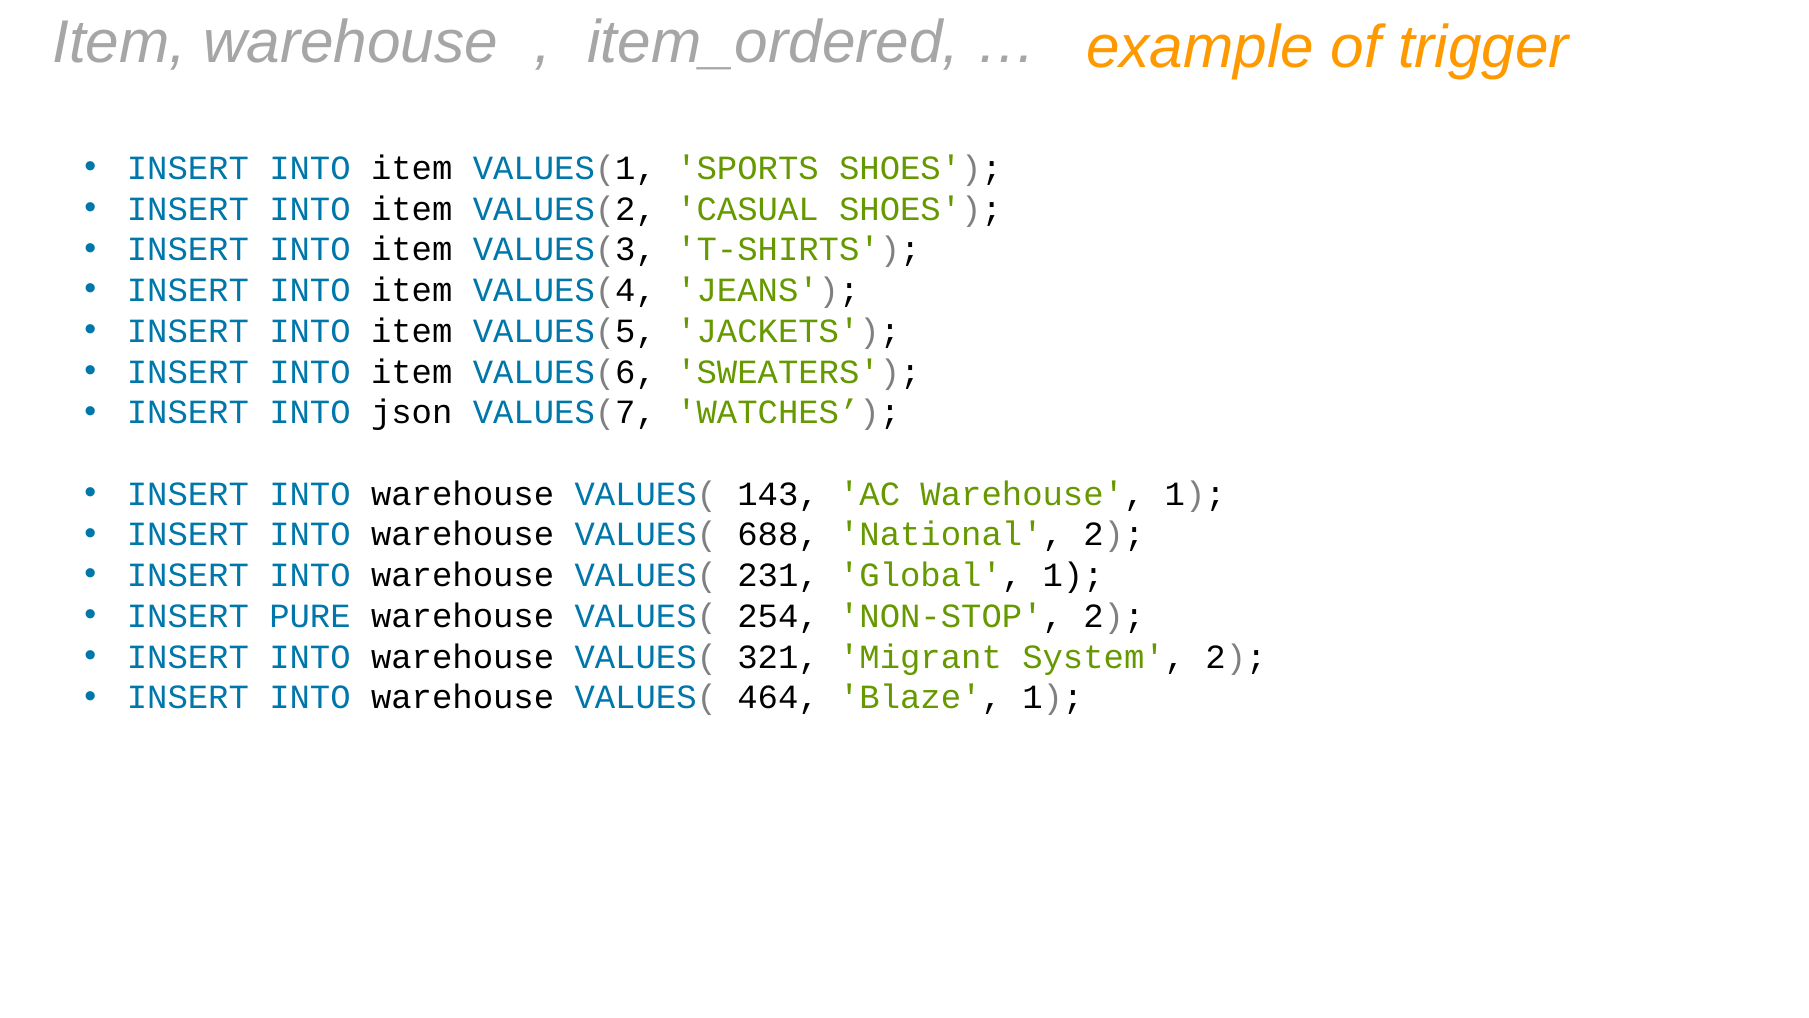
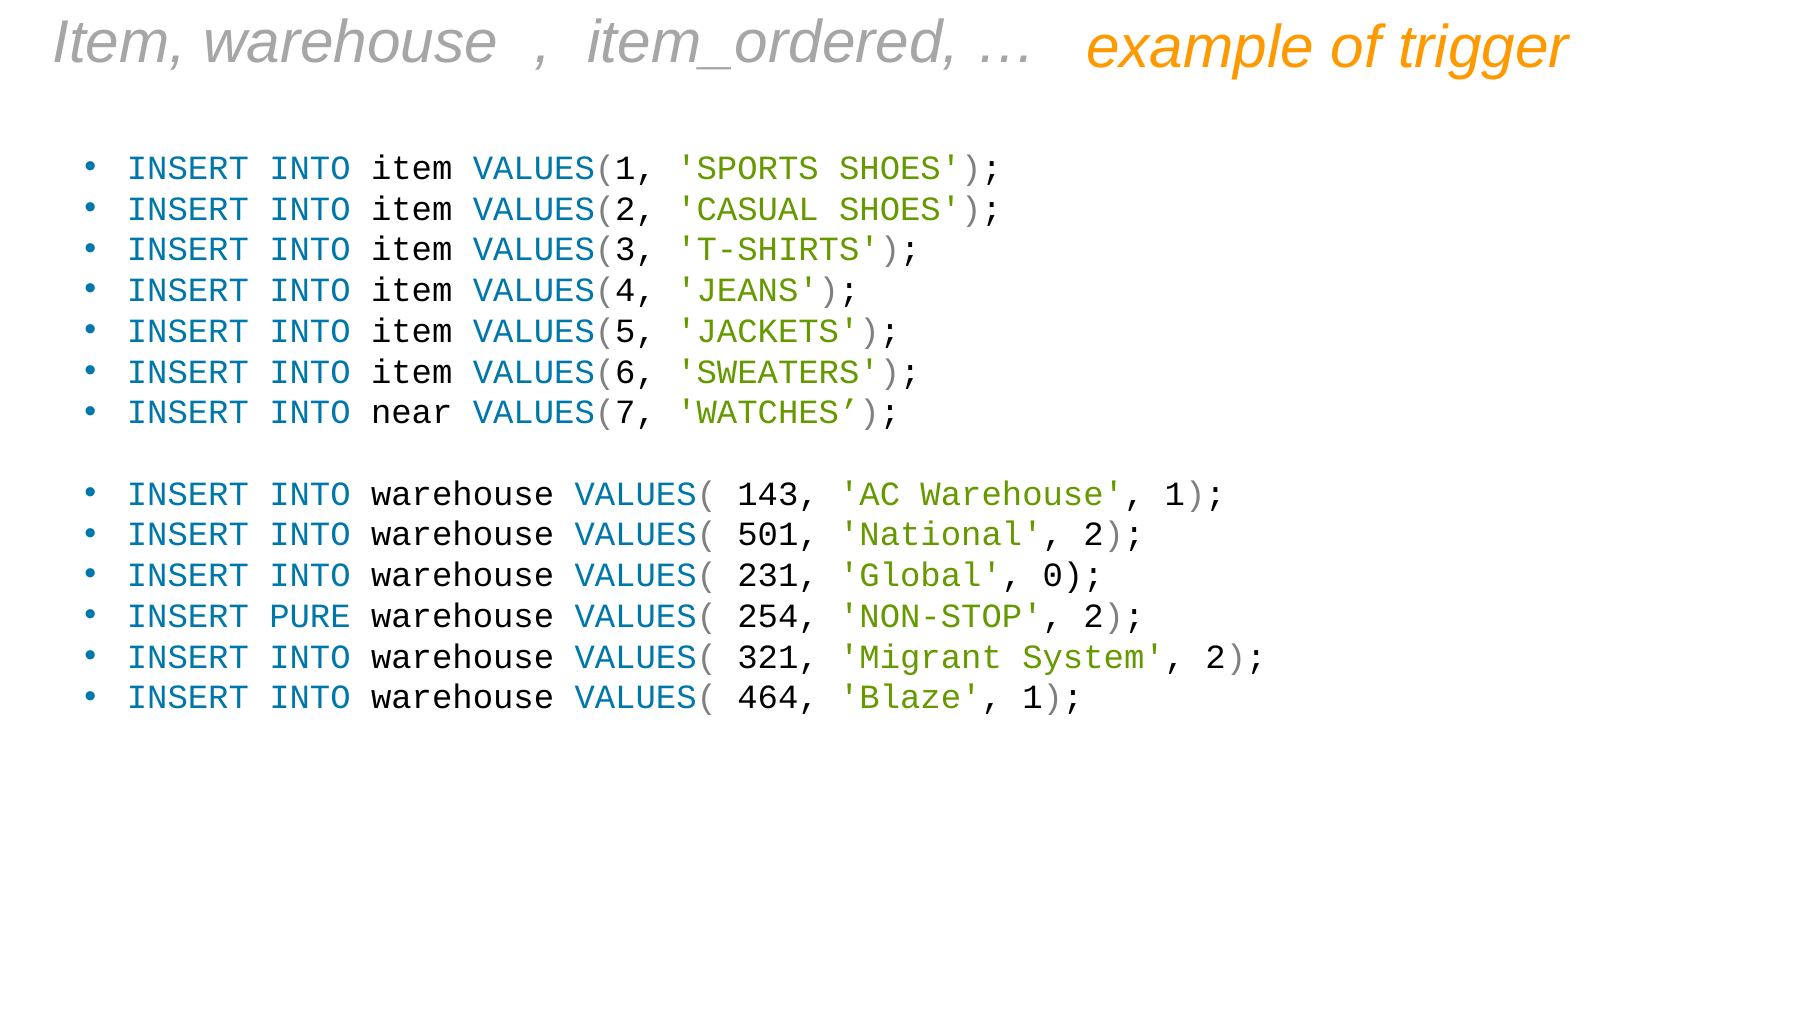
json: json -> near (412, 412)
688: 688 -> 501 (778, 535)
Global 1: 1 -> 0 (1073, 575)
